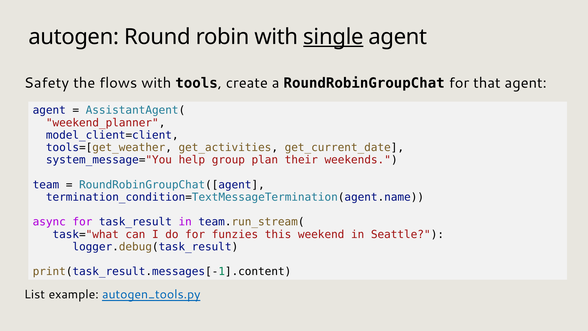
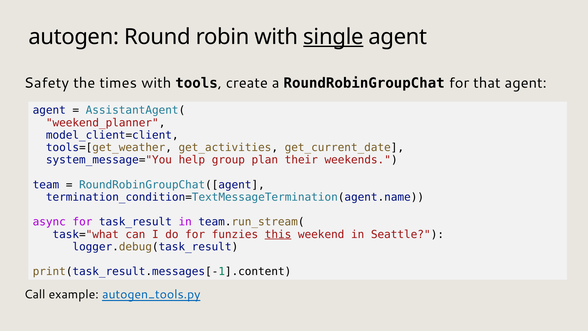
flows: flows -> times (118, 83)
this underline: none -> present (278, 234)
List: List -> Call (35, 294)
